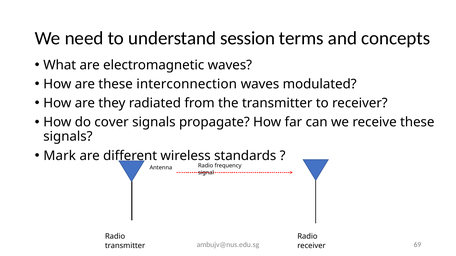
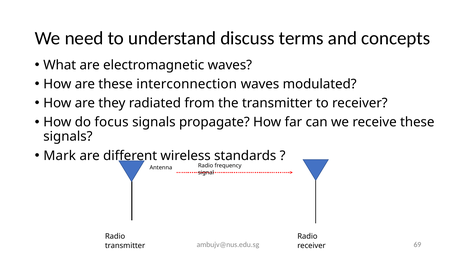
session: session -> discuss (248, 38)
cover: cover -> focus (112, 122)
